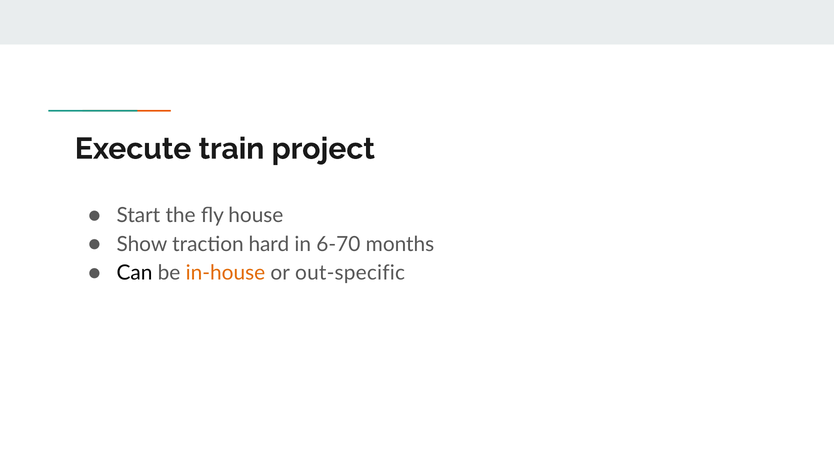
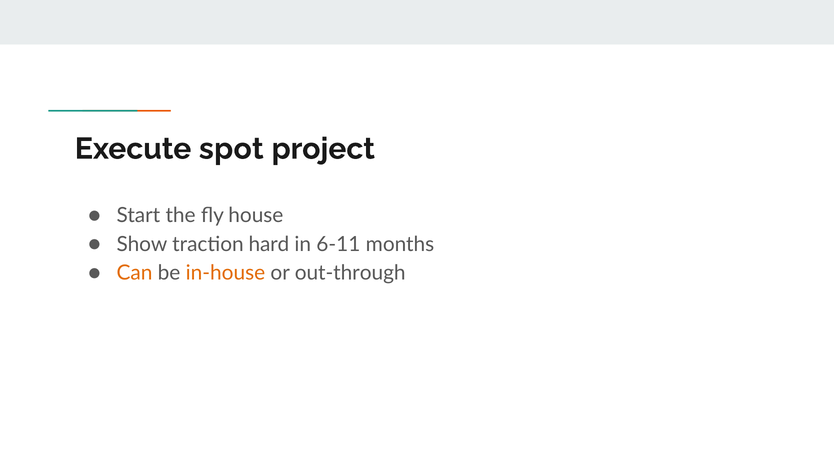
train: train -> spot (231, 149)
6-70: 6-70 -> 6-11 (338, 244)
Can colour: black -> orange (134, 273)
out-specific: out-specific -> out-through (350, 273)
